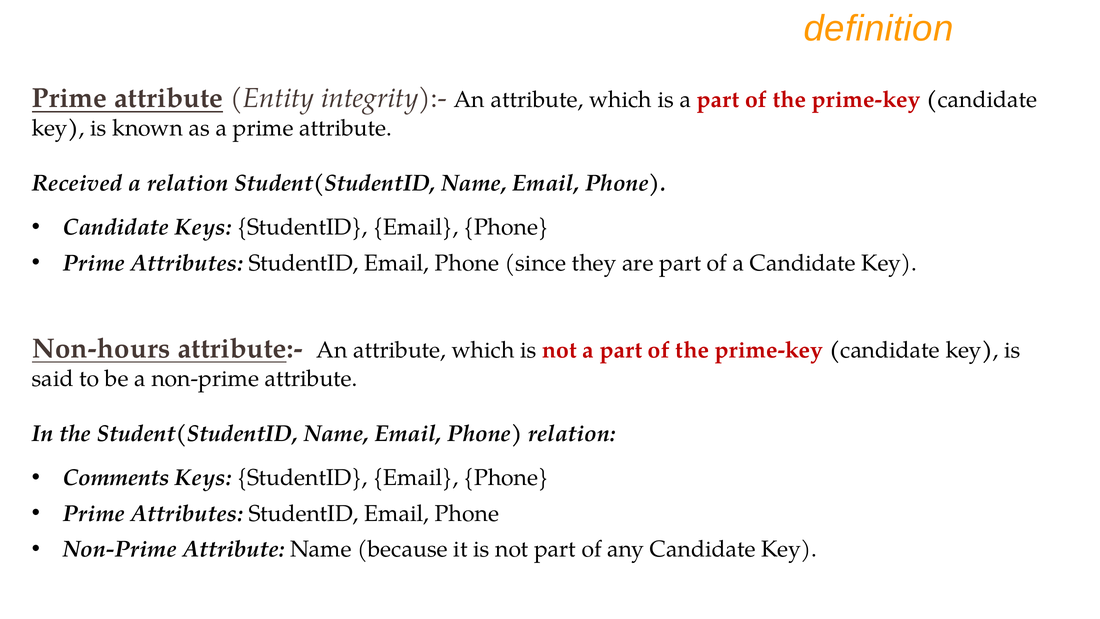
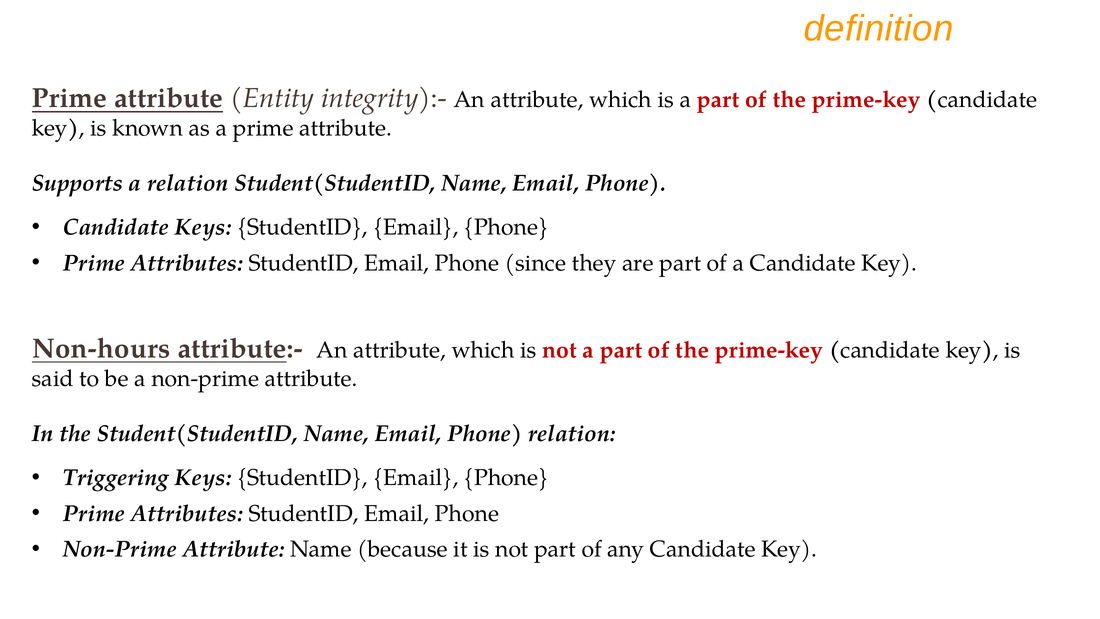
Received: Received -> Supports (77, 183)
Comments: Comments -> Triggering (116, 478)
